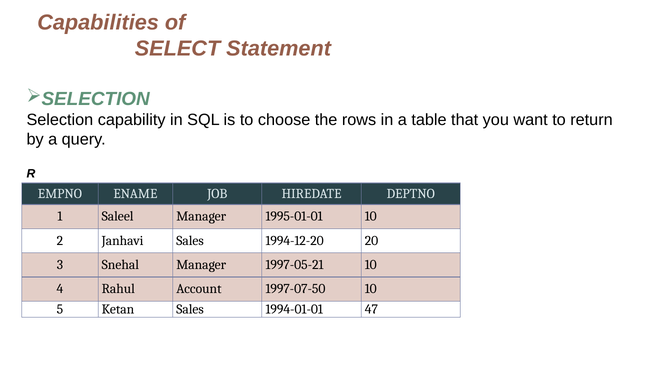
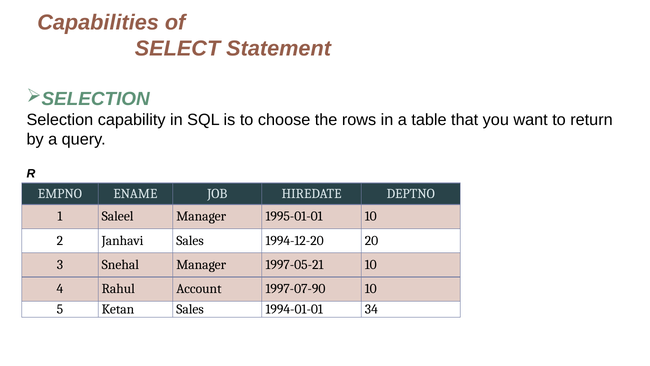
1997-07-50: 1997-07-50 -> 1997-07-90 (295, 289)
47: 47 -> 34 (371, 309)
